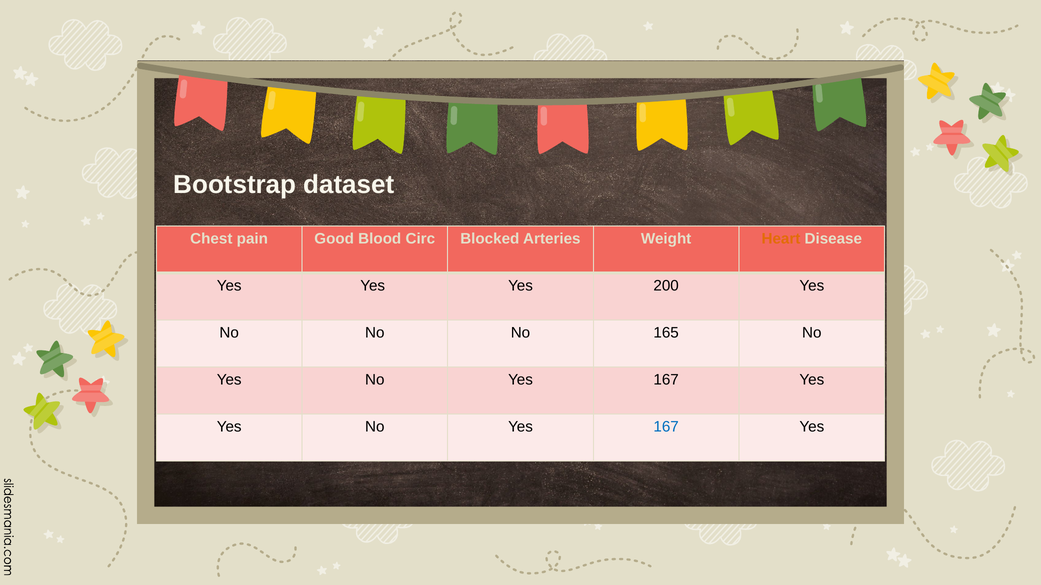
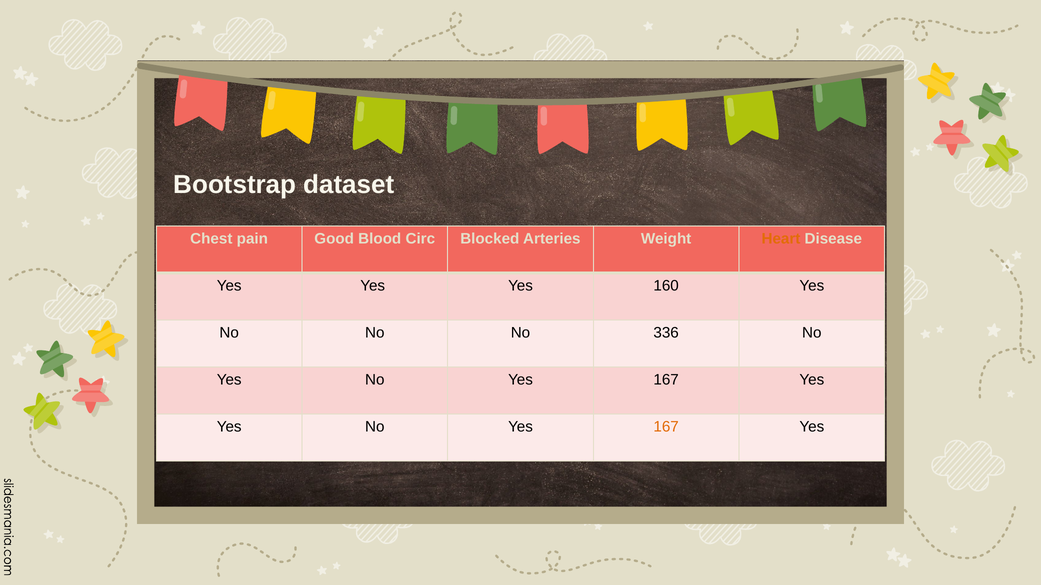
200: 200 -> 160 (666, 286)
165: 165 -> 336 (666, 333)
167 colour: blue -> orange (666, 427)
